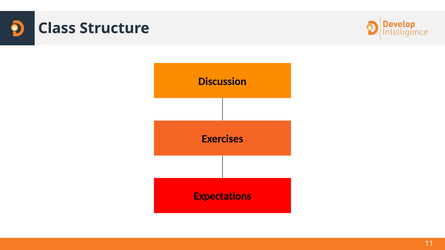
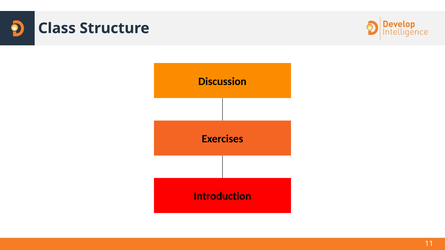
Expectations: Expectations -> Introduction (222, 197)
